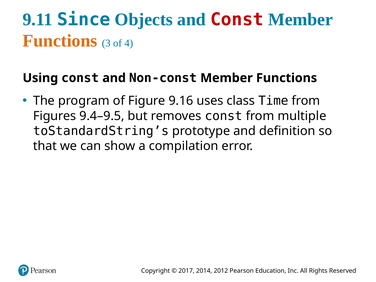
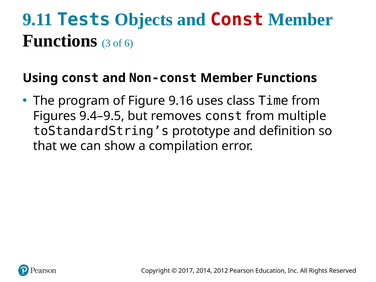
Since: Since -> Tests (84, 19)
Functions colour: orange -> black (60, 41)
4: 4 -> 6 (129, 43)
